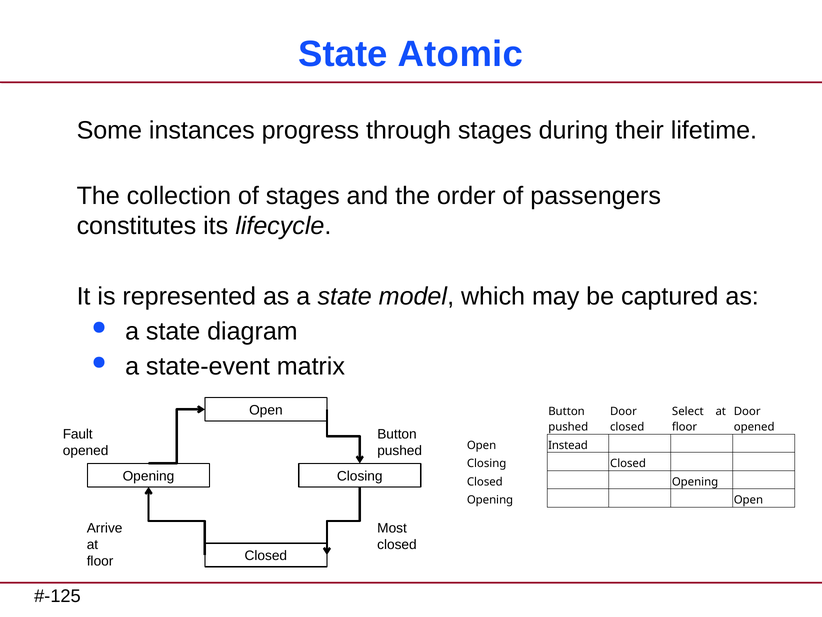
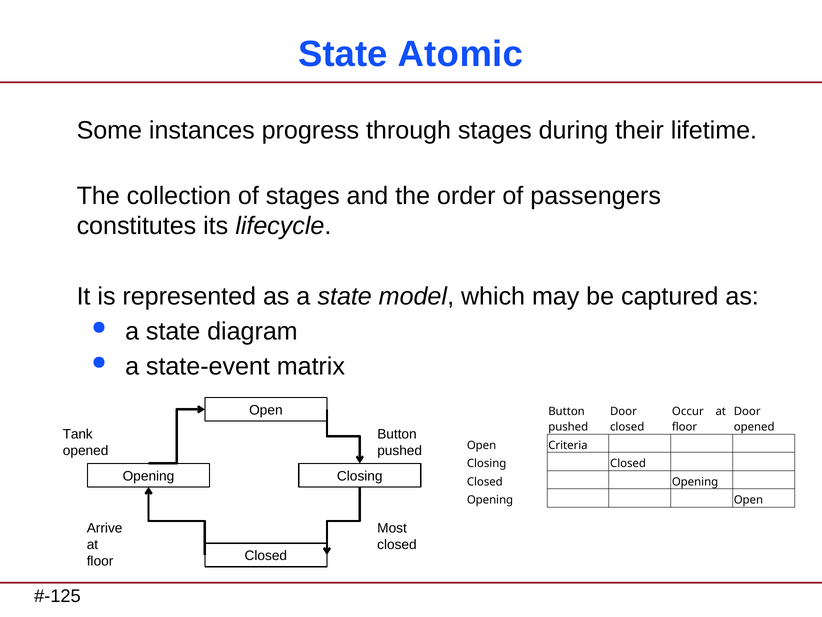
Select: Select -> Occur (688, 411)
Fault: Fault -> Tank (78, 434)
Instead: Instead -> Criteria (568, 445)
